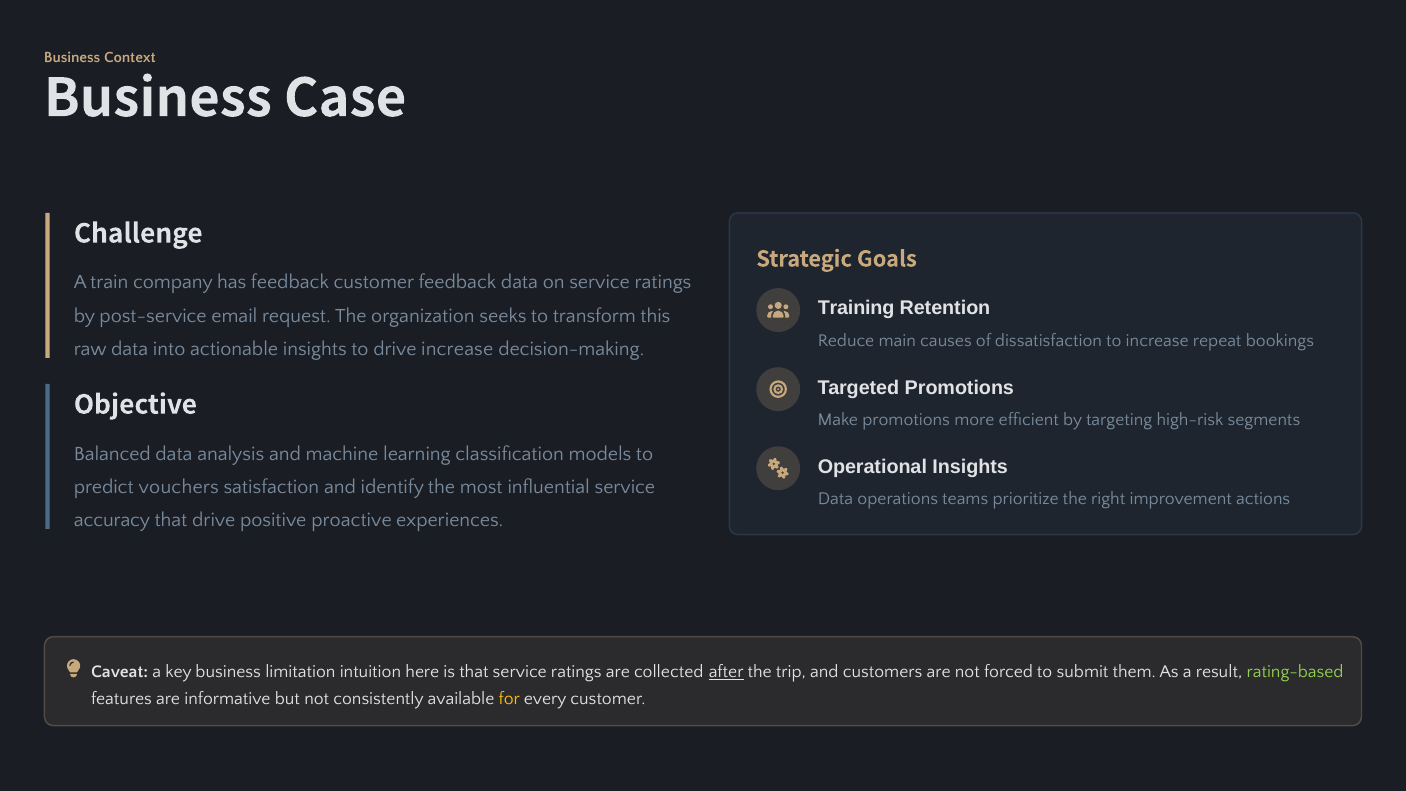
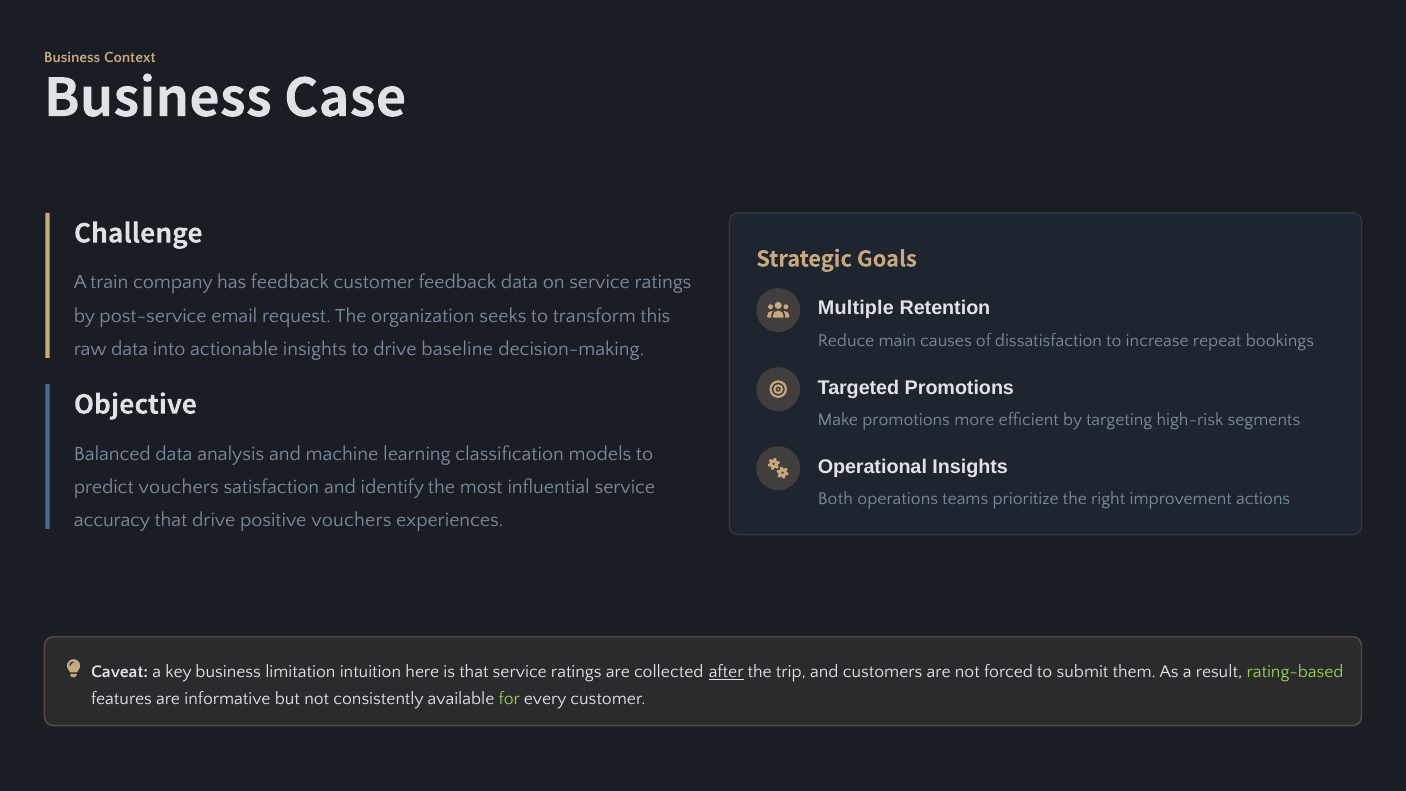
Training: Training -> Multiple (856, 308)
drive increase: increase -> baseline (457, 349)
Data: Data -> Both (835, 499)
positive proactive: proactive -> vouchers (351, 520)
for colour: yellow -> light green (509, 699)
